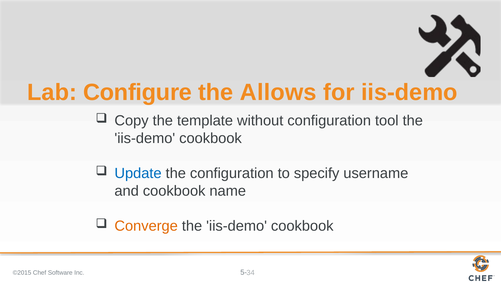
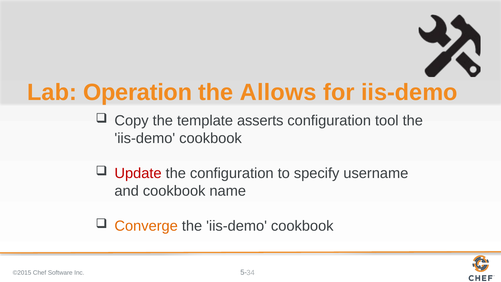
Configure: Configure -> Operation (138, 92)
without: without -> asserts (260, 121)
Update colour: blue -> red (138, 173)
